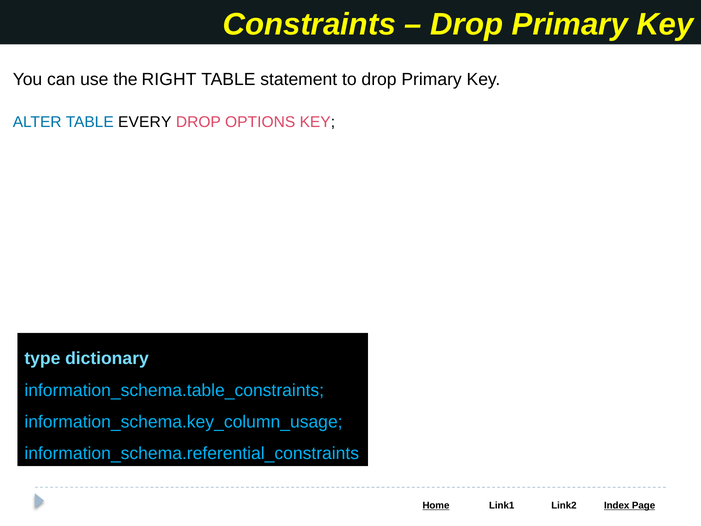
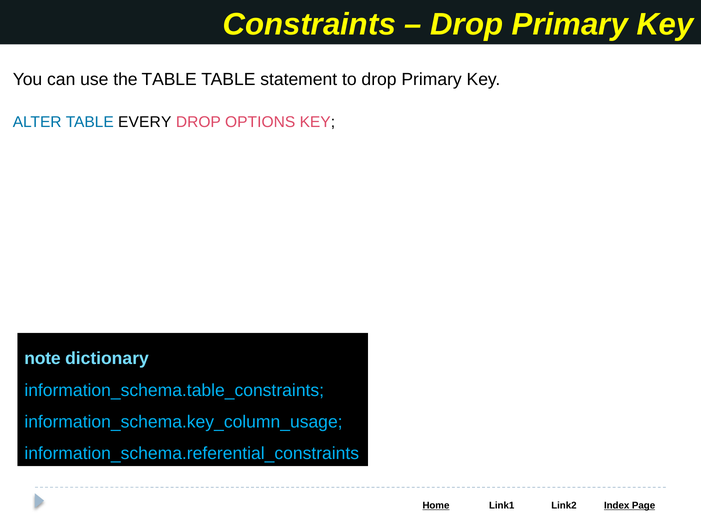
the RIGHT: RIGHT -> TABLE (169, 79)
type: type -> note (42, 359)
